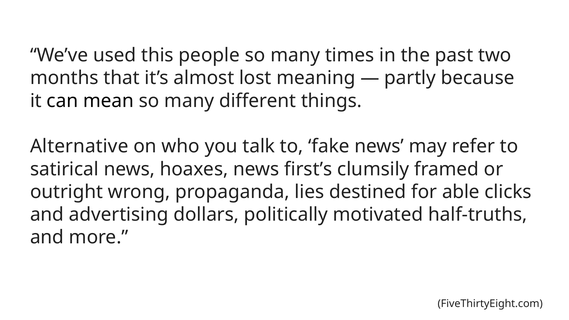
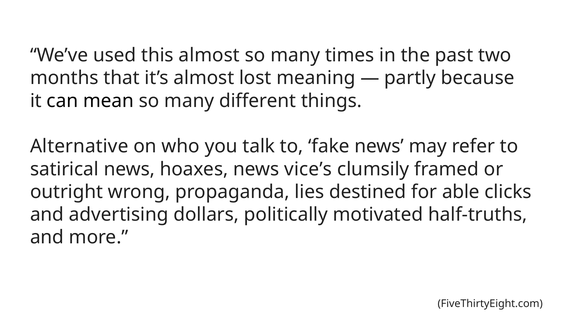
this people: people -> almost (209, 55)
first’s: first’s -> vice’s (308, 169)
